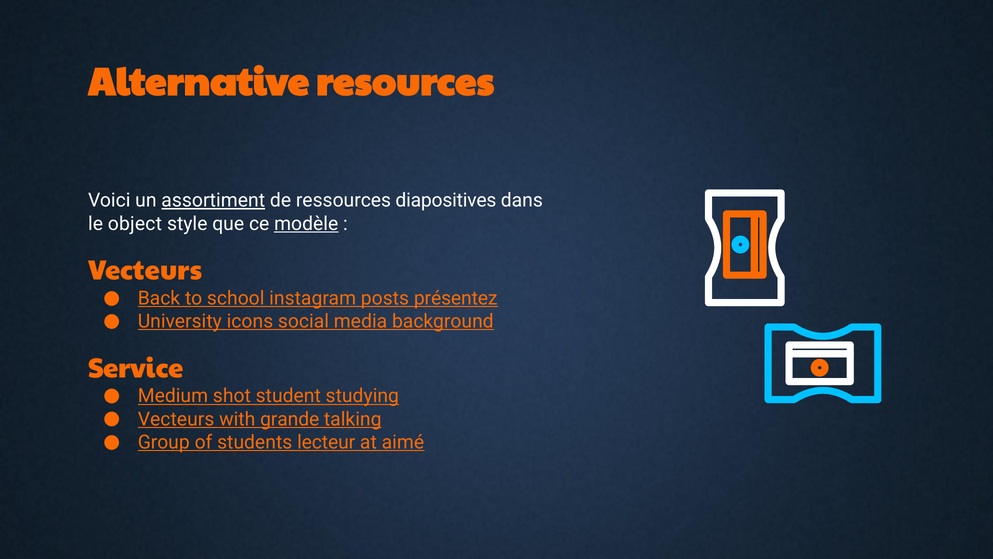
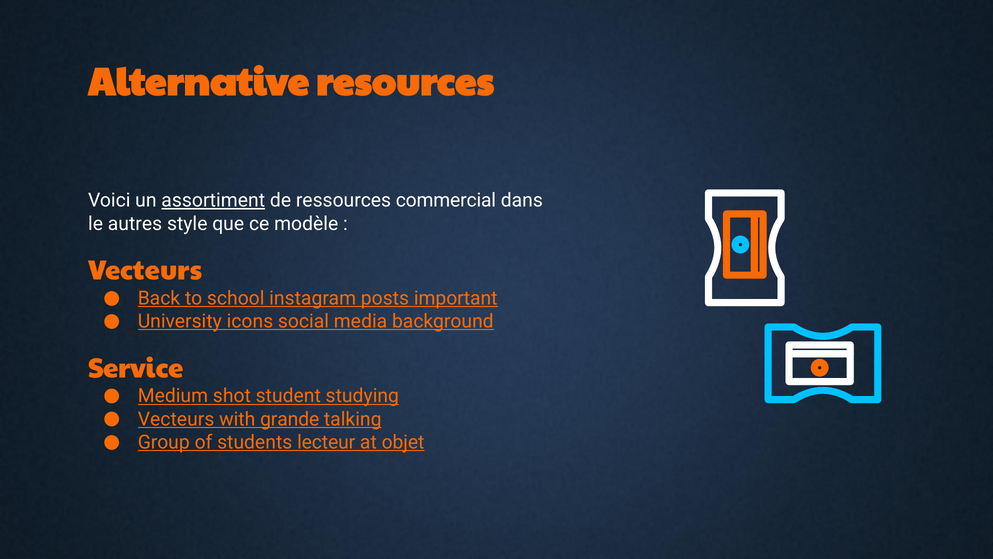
diapositives: diapositives -> commercial (446, 200)
object: object -> autres (135, 224)
modèle underline: present -> none (306, 224)
présentez: présentez -> important (456, 298)
aimé: aimé -> objet (403, 442)
